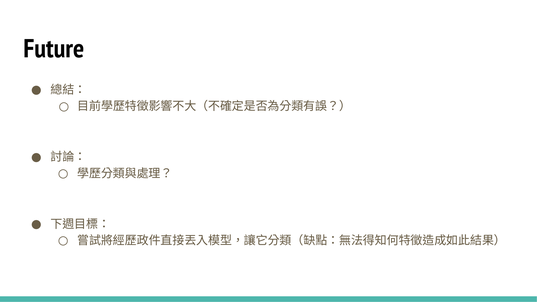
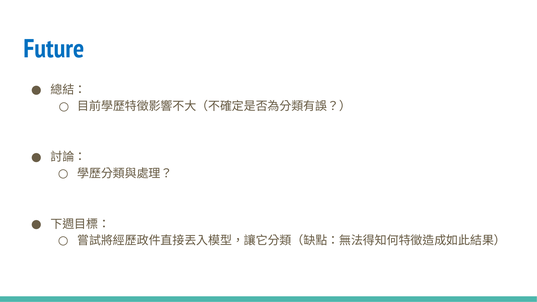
Future colour: black -> blue (54, 49)
